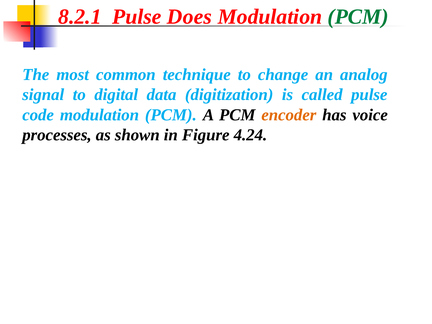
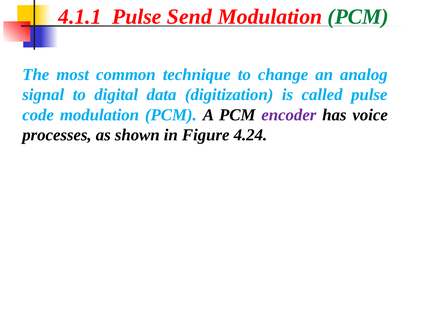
8.2.1: 8.2.1 -> 4.1.1 (80, 17)
Does: Does -> Send (189, 17)
encoder colour: orange -> purple (289, 115)
